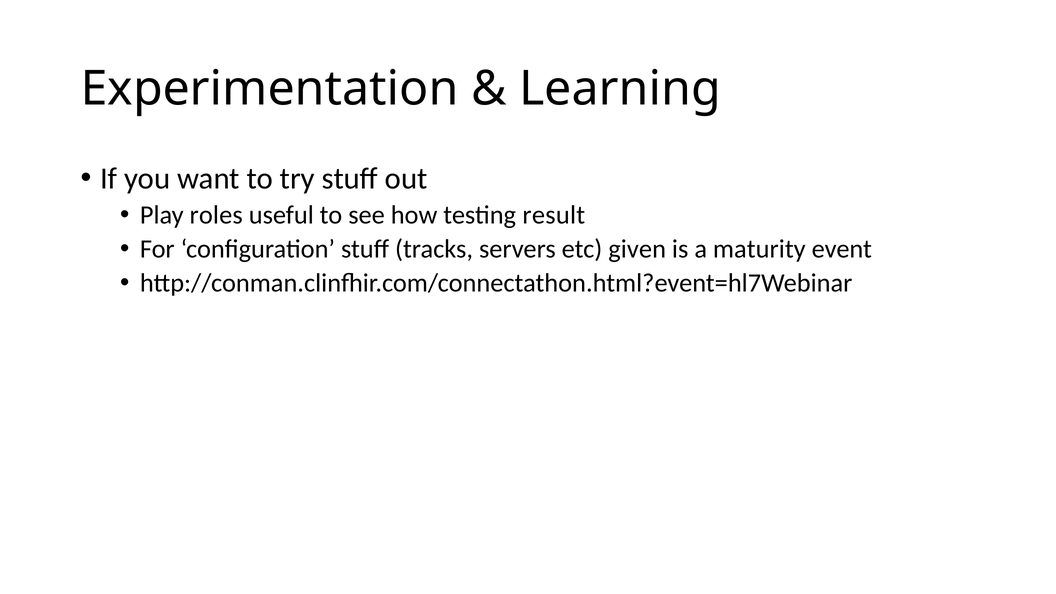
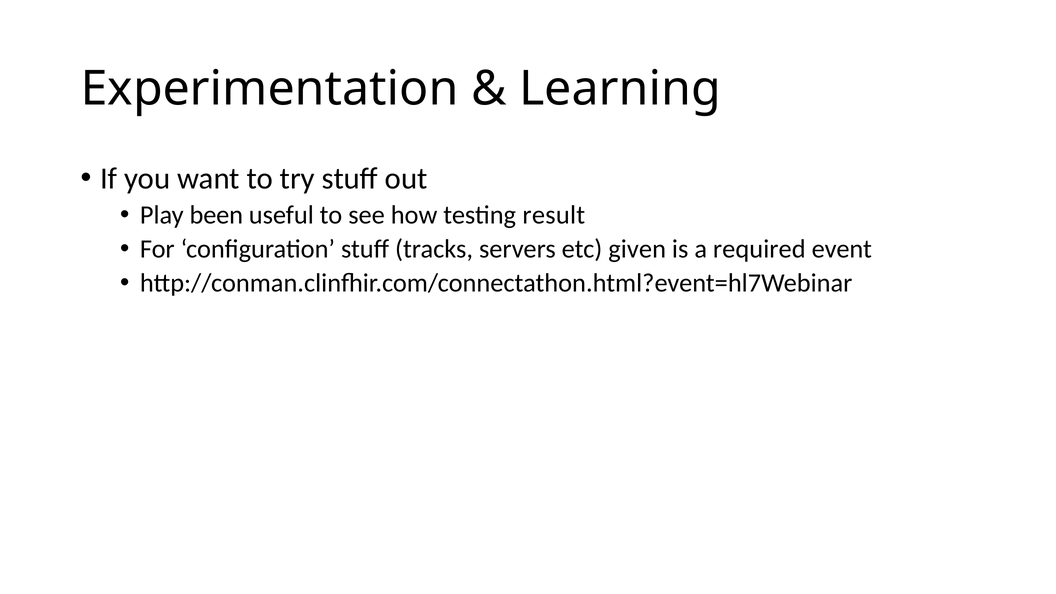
roles: roles -> been (216, 215)
maturity: maturity -> required (759, 249)
